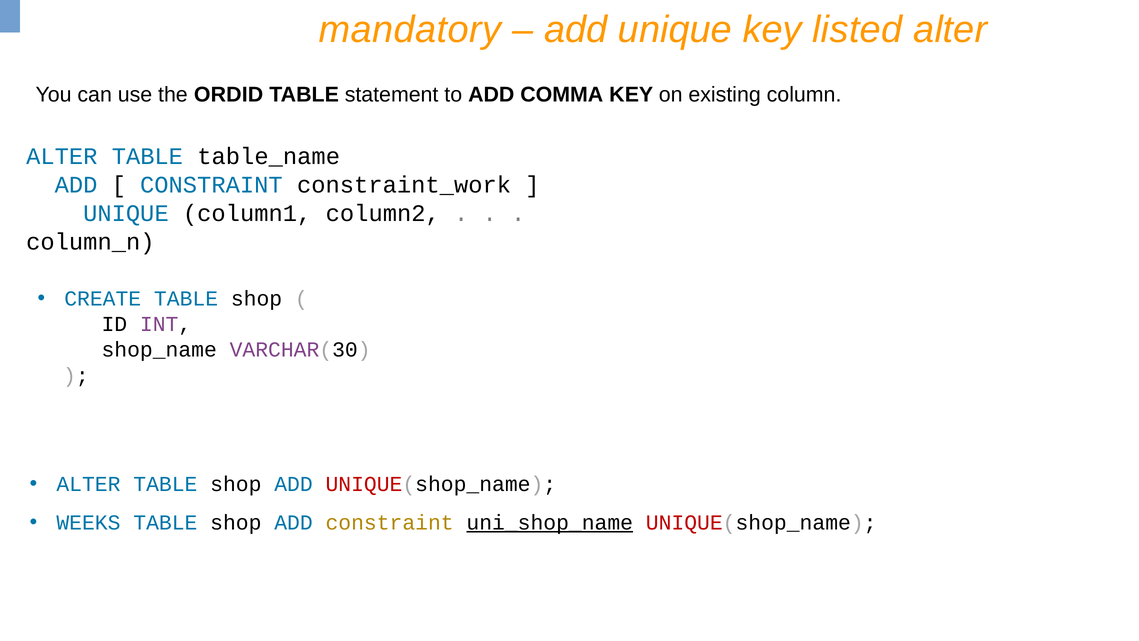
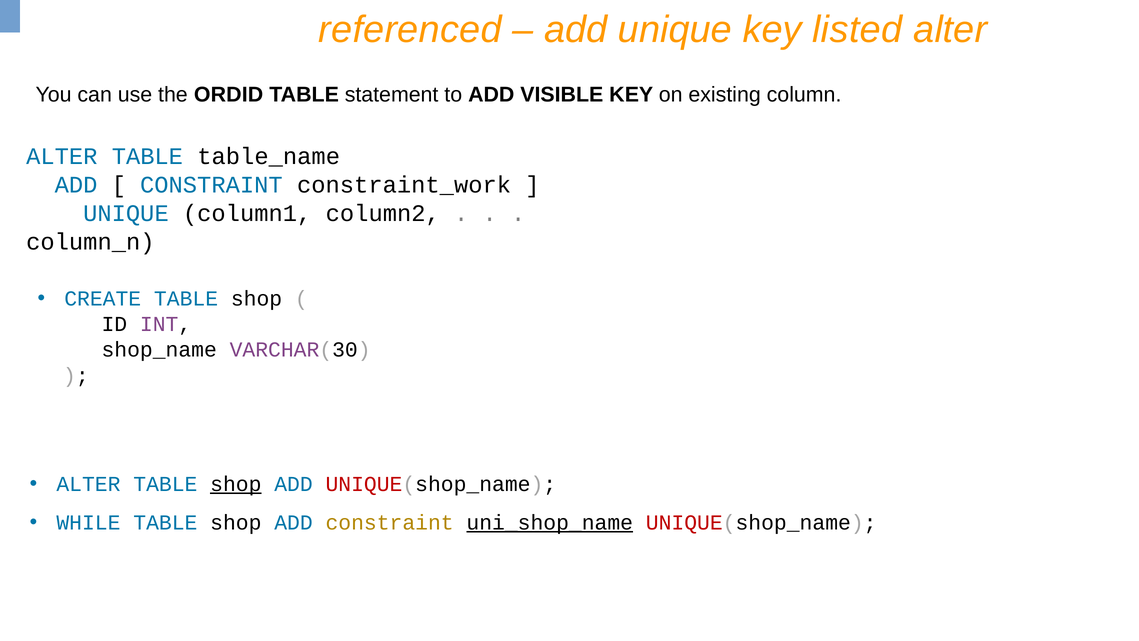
mandatory: mandatory -> referenced (410, 30)
COMMA: COMMA -> VISIBLE (562, 95)
shop underline: none -> present (236, 484)
WEEKS: WEEKS -> WHILE (88, 522)
